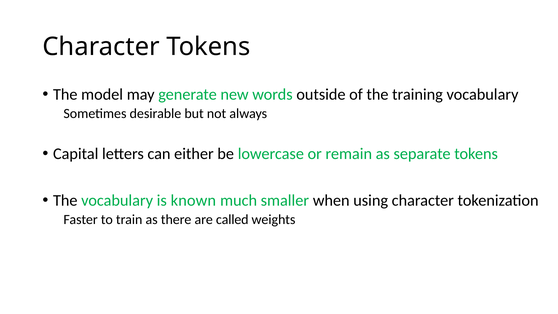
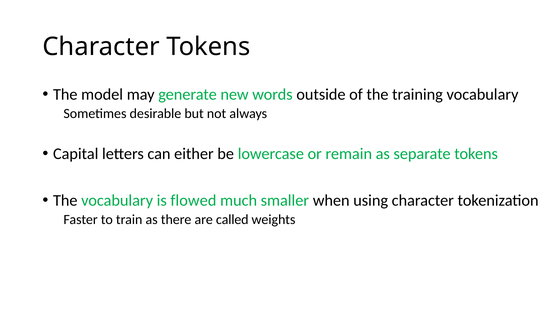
known: known -> flowed (193, 200)
